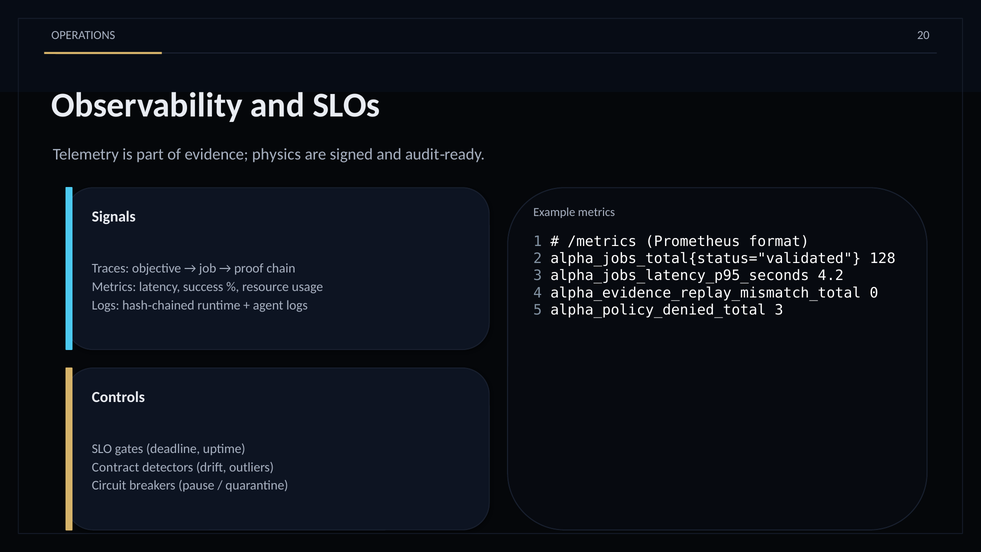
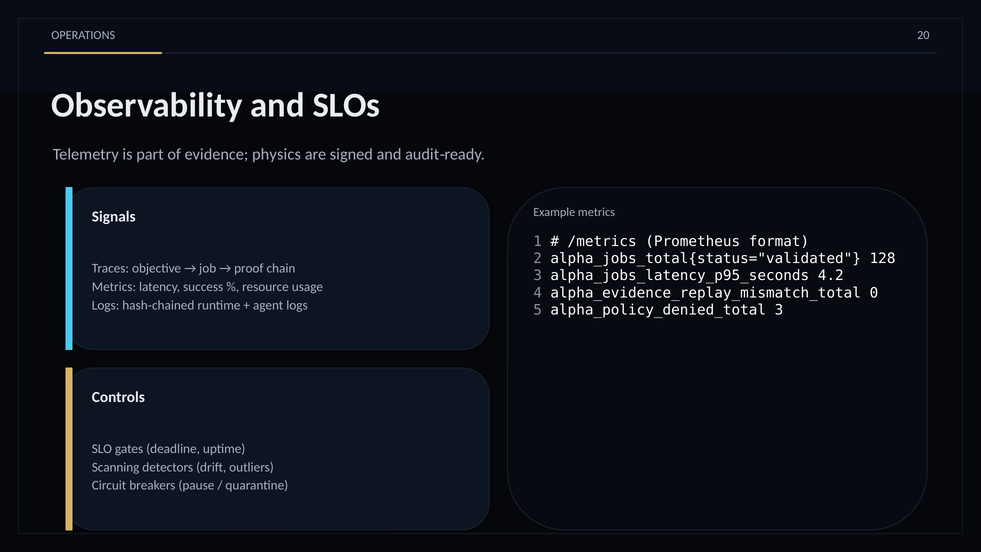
Contract: Contract -> Scanning (116, 467)
